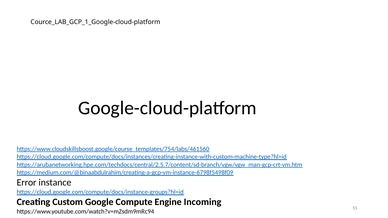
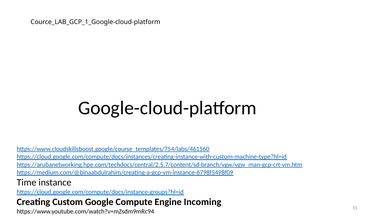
Error: Error -> Time (27, 183)
